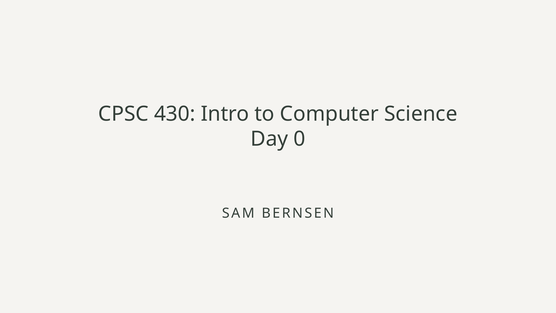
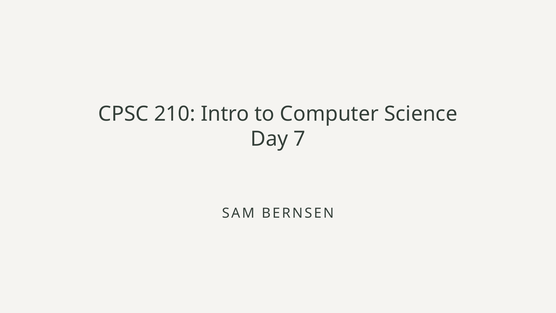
430: 430 -> 210 (175, 114)
0: 0 -> 7 (299, 139)
